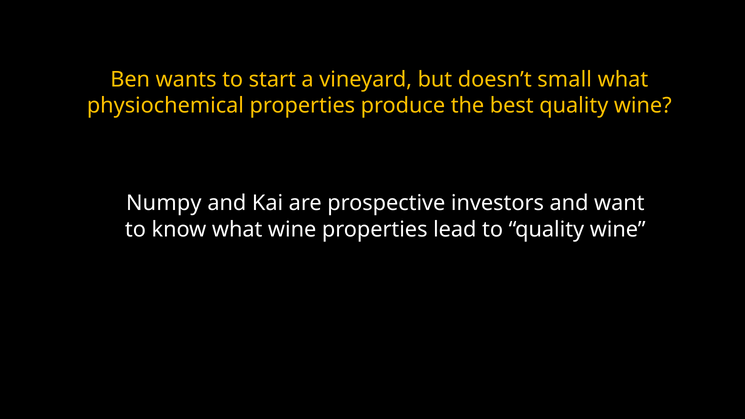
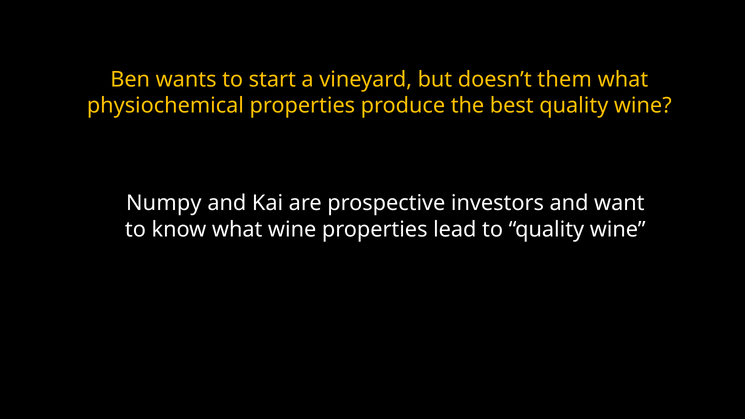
small: small -> them (565, 80)
